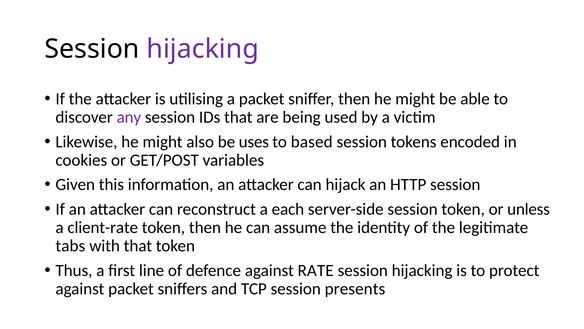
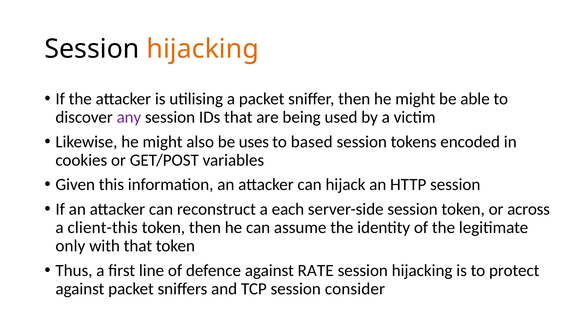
hijacking colour: purple -> orange (203, 49)
unless: unless -> across (529, 209)
client-rate: client-rate -> client-this (103, 227)
tabs: tabs -> only (70, 246)
presents: presents -> consider (355, 288)
